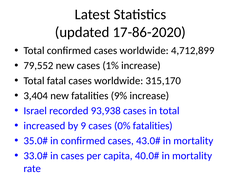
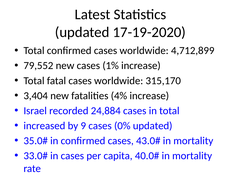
17-86-2020: 17-86-2020 -> 17-19-2020 (149, 32)
9%: 9% -> 4% (119, 96)
93,938: 93,938 -> 24,884 (106, 111)
0% fatalities: fatalities -> updated (153, 126)
